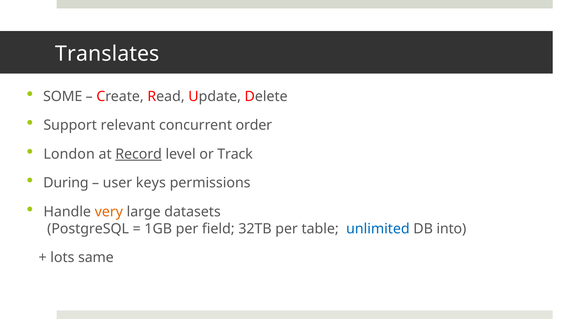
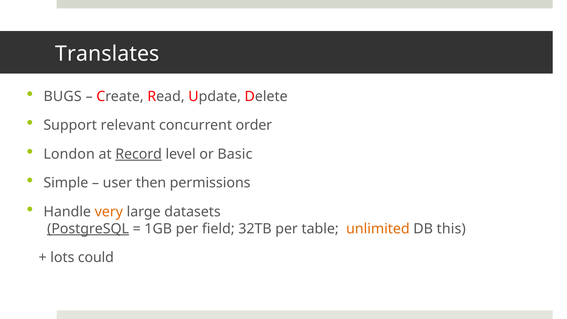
SOME: SOME -> BUGS (63, 96)
Track: Track -> Basic (235, 154)
During: During -> Simple (66, 183)
keys: keys -> then (151, 183)
PostgreSQL underline: none -> present (88, 229)
unlimited colour: blue -> orange (378, 229)
into: into -> this (451, 229)
same: same -> could (96, 258)
